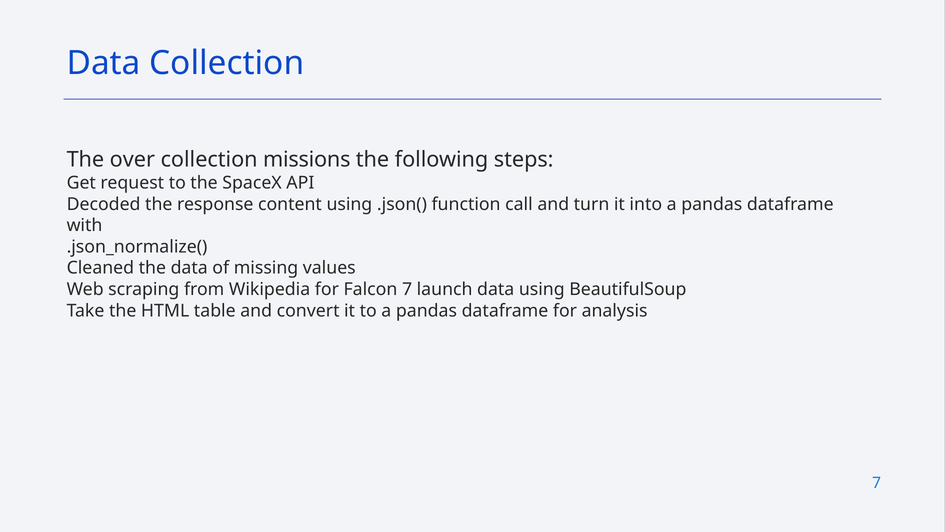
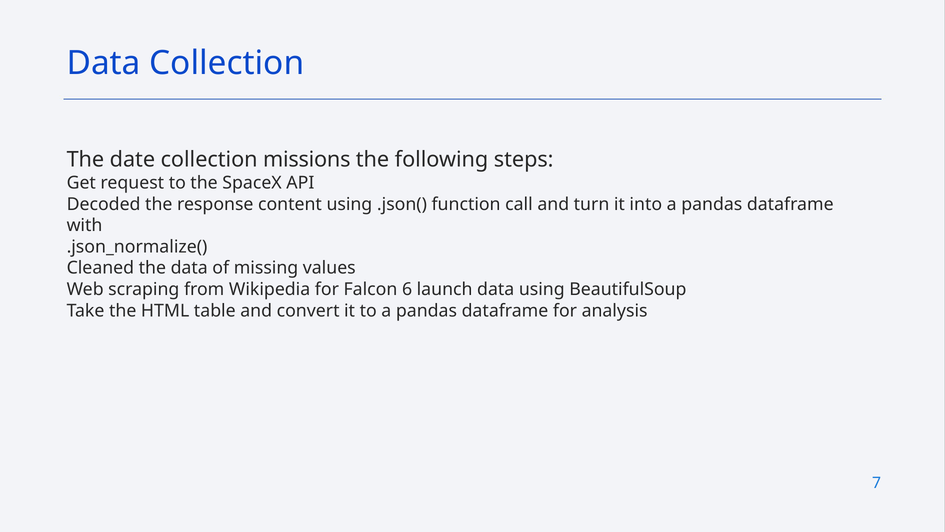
over: over -> date (132, 159)
Falcon 7: 7 -> 6 (407, 289)
